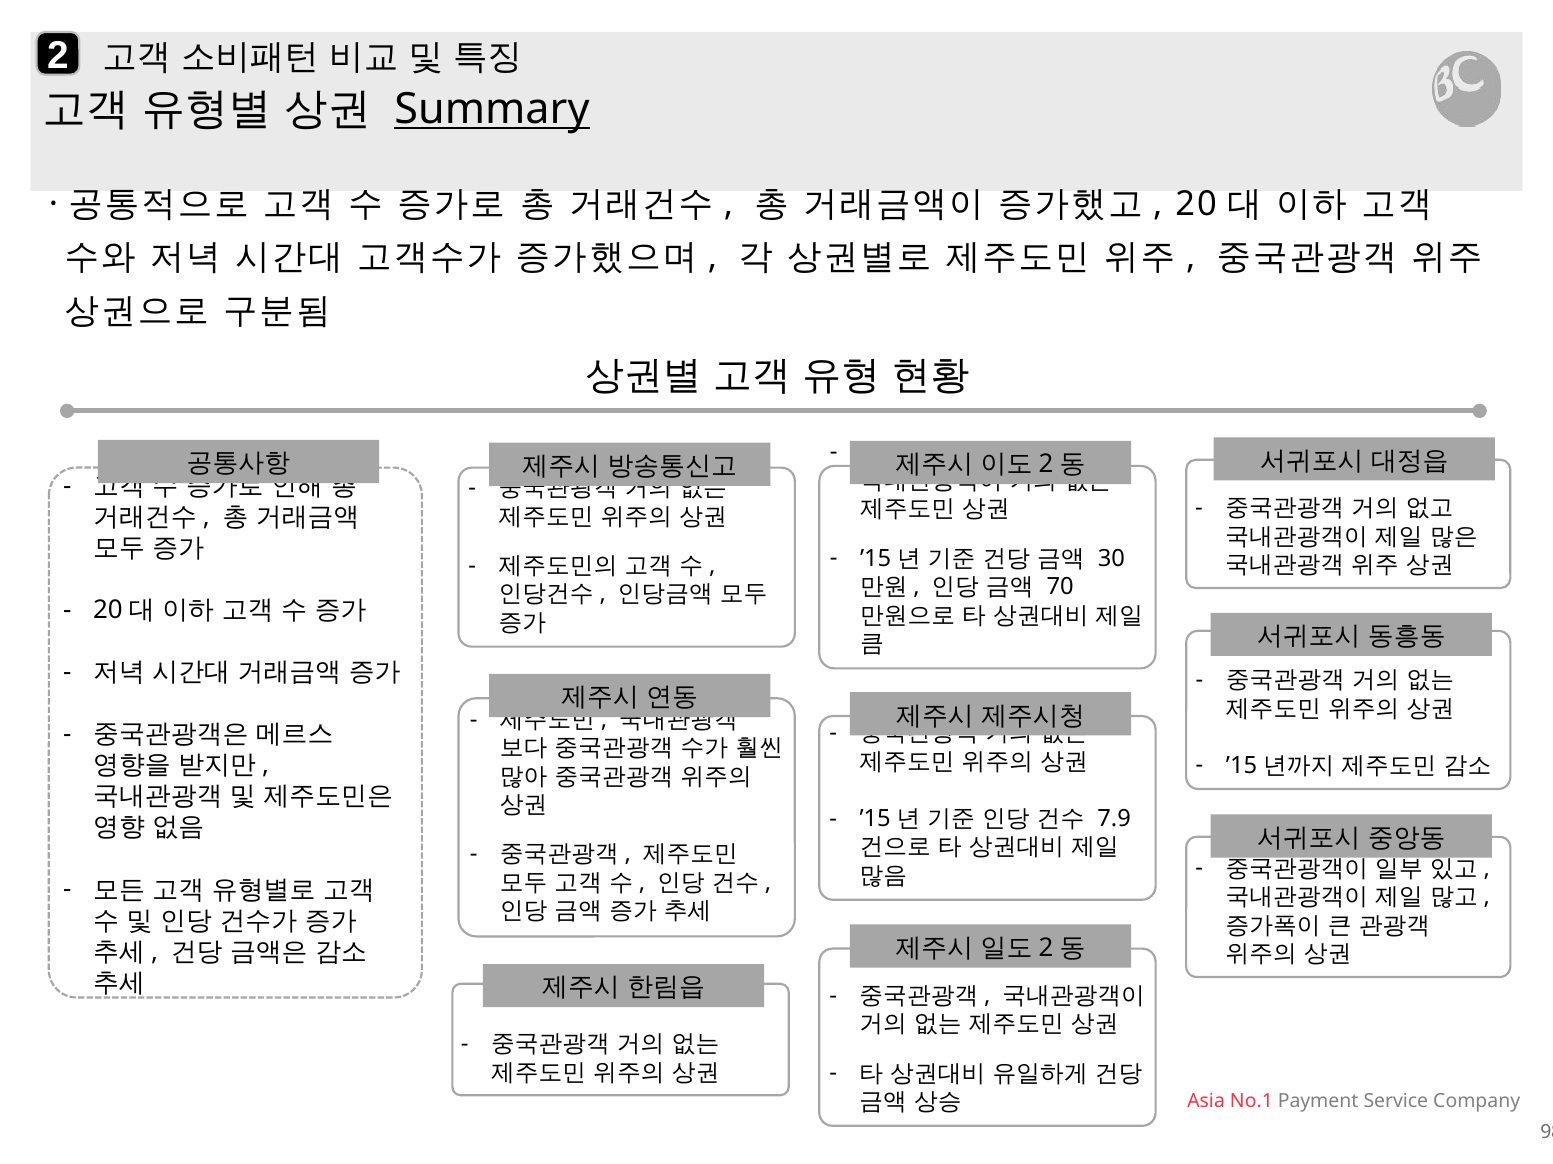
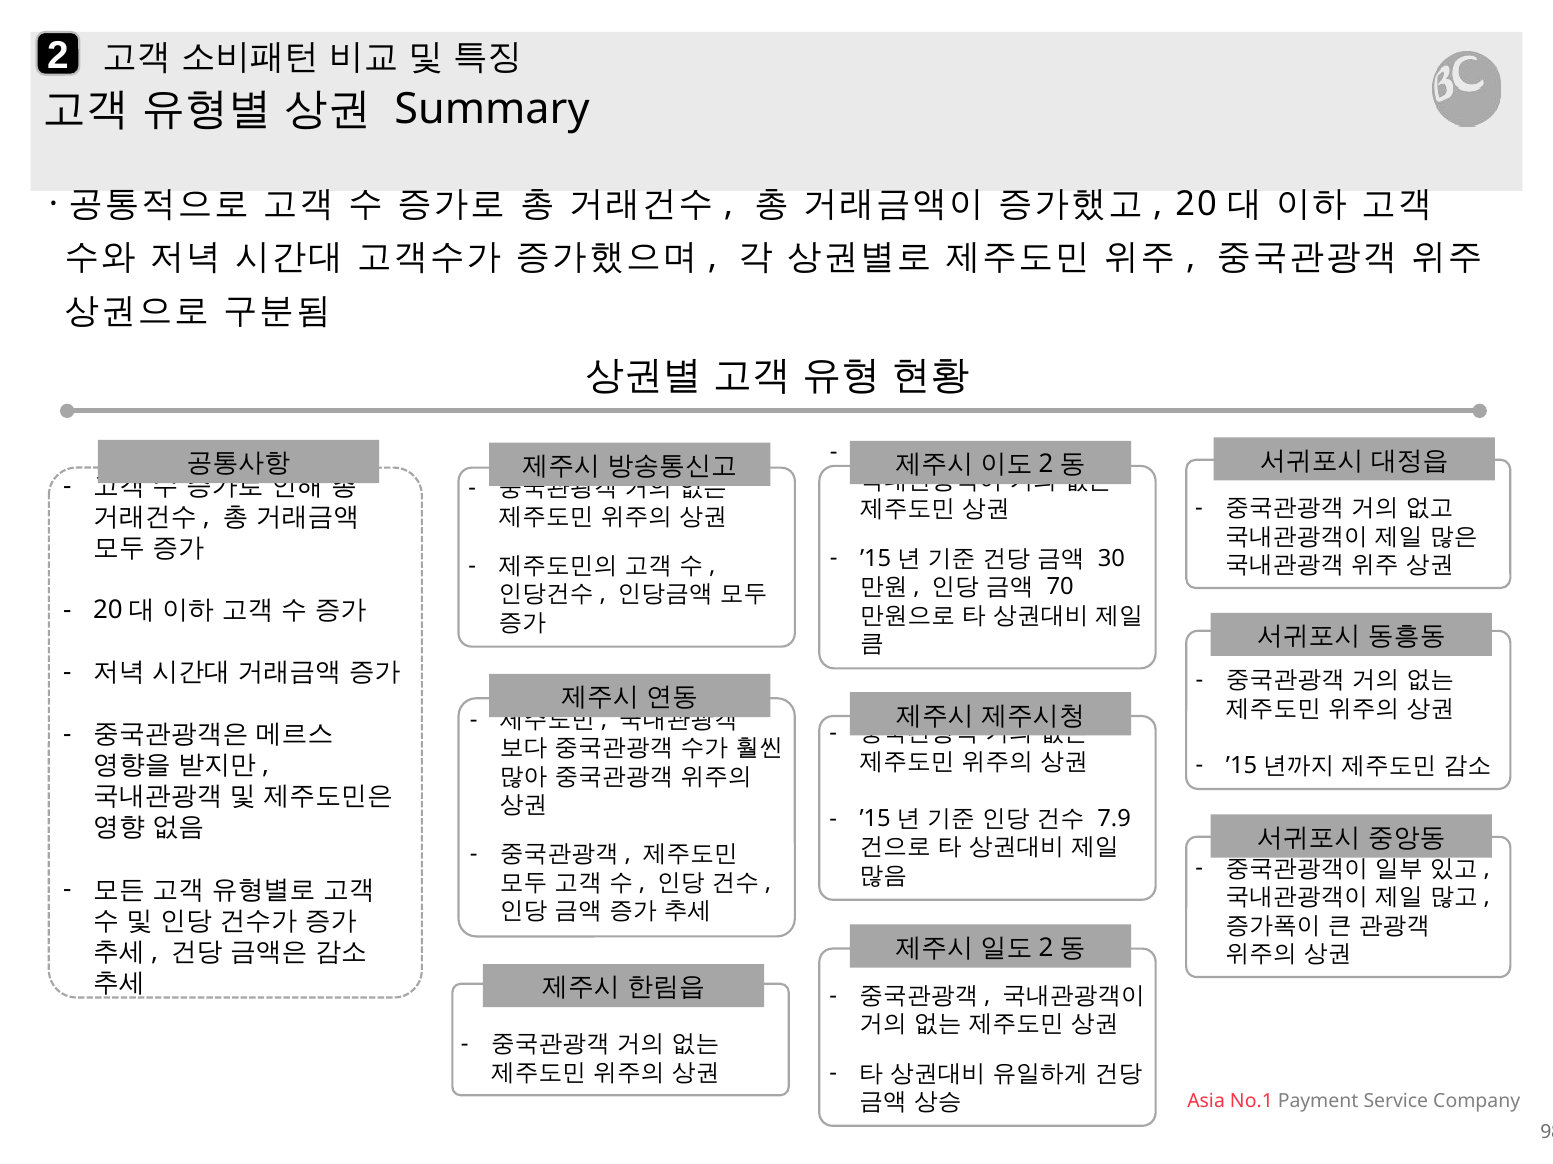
Summary underline: present -> none (492, 110)
